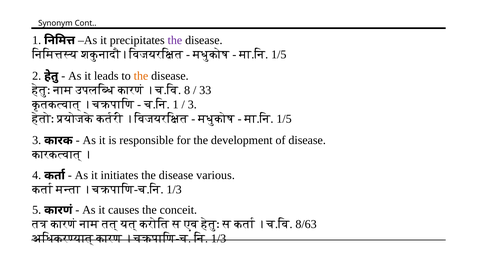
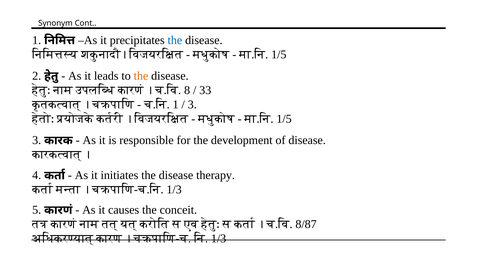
the colour: purple -> blue (175, 40)
various: various -> therapy (216, 176)
8/63: 8/63 -> 8/87 (306, 224)
